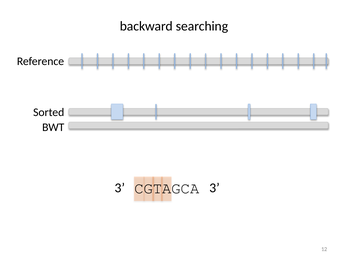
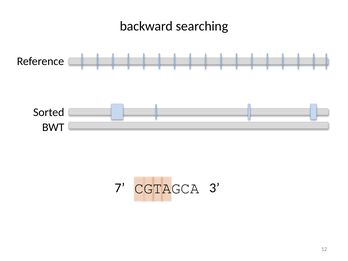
3: 3 -> 7 (120, 188)
